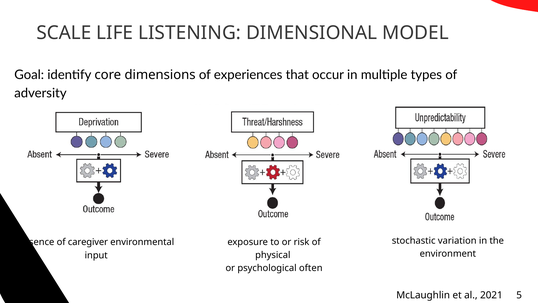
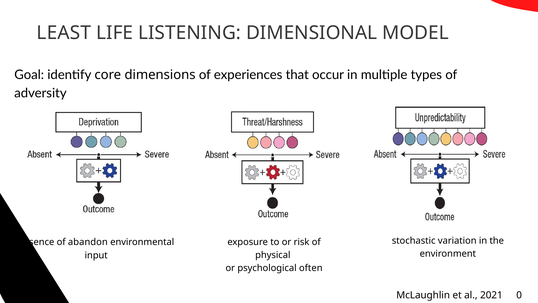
SCALE: SCALE -> LEAST (64, 33)
caregiver: caregiver -> abandon (88, 242)
5: 5 -> 0 (519, 295)
